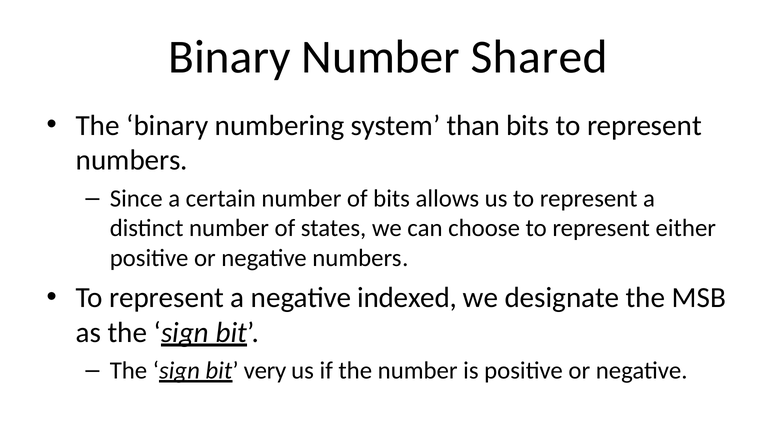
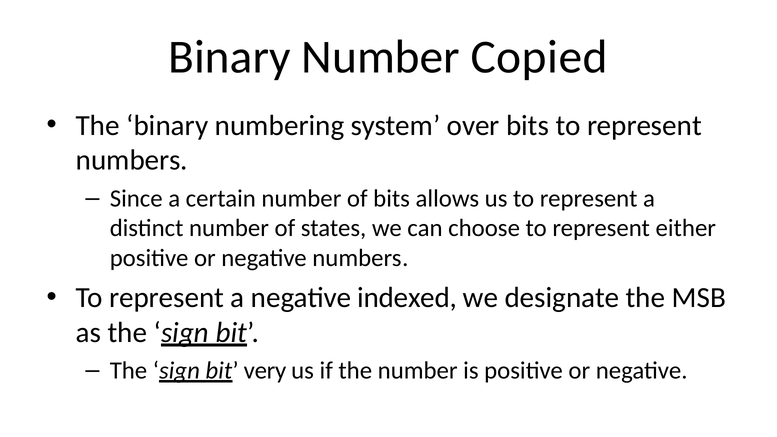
Shared: Shared -> Copied (539, 57)
than: than -> over (473, 125)
